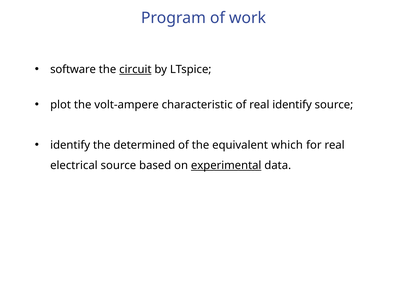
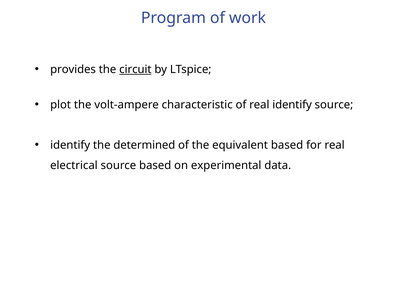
software: software -> provides (73, 70)
equivalent which: which -> based (287, 145)
experimental underline: present -> none (226, 165)
